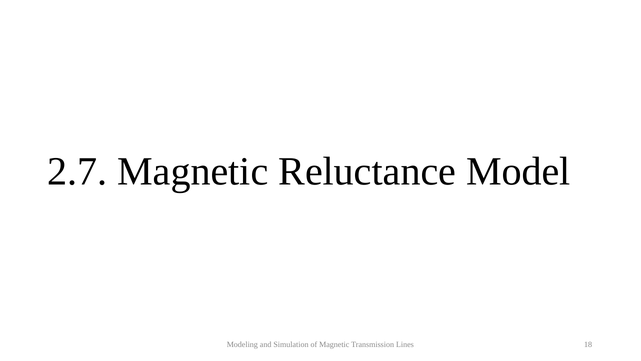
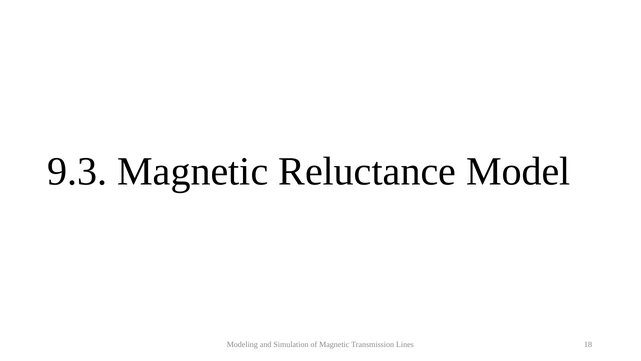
2.7: 2.7 -> 9.3 (77, 171)
